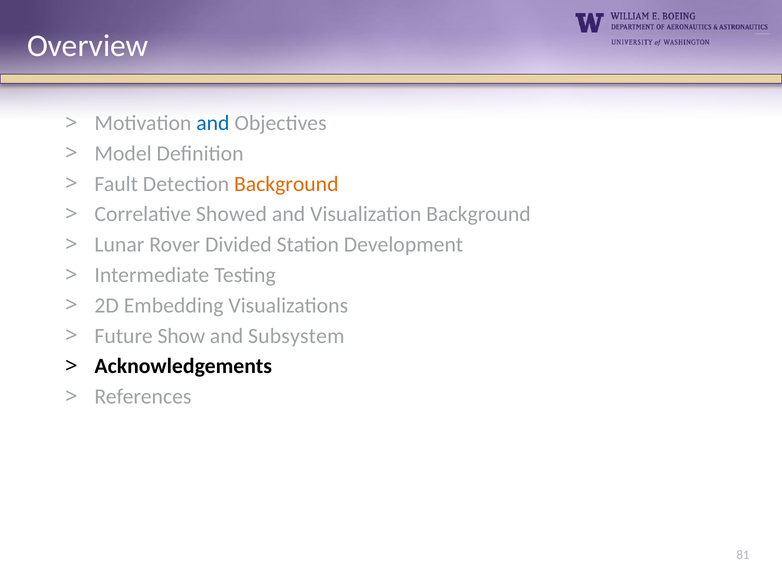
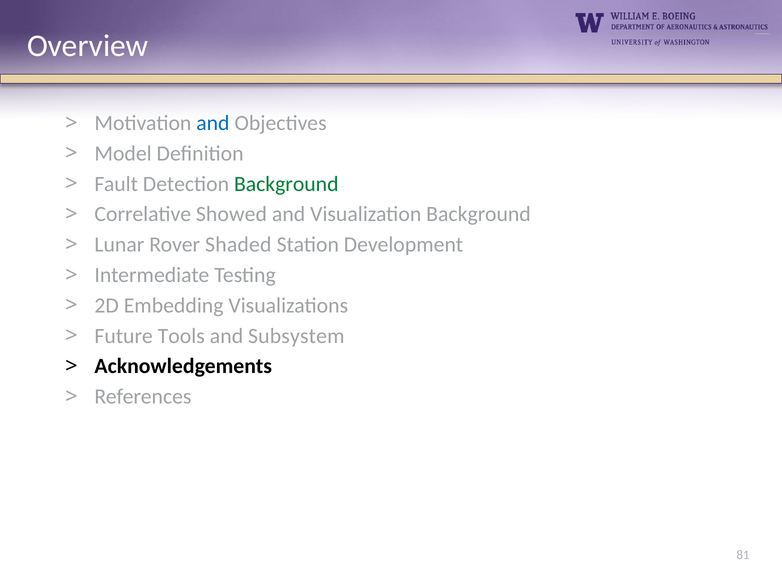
Background colour: orange -> green (286, 184)
Divided: Divided -> Shaded (238, 245)
Show: Show -> Tools (181, 336)
